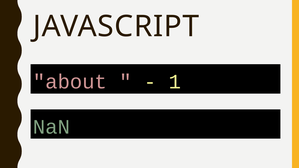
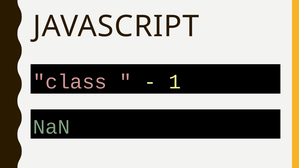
about: about -> class (70, 82)
